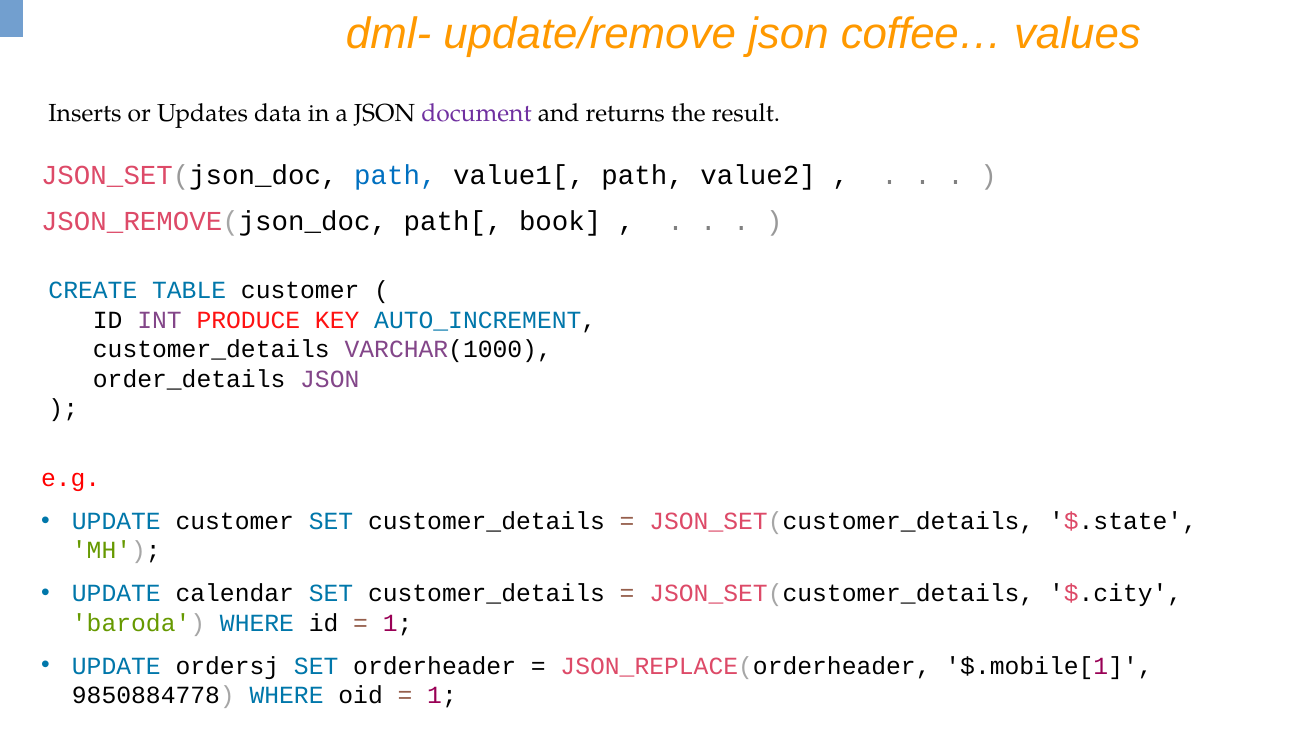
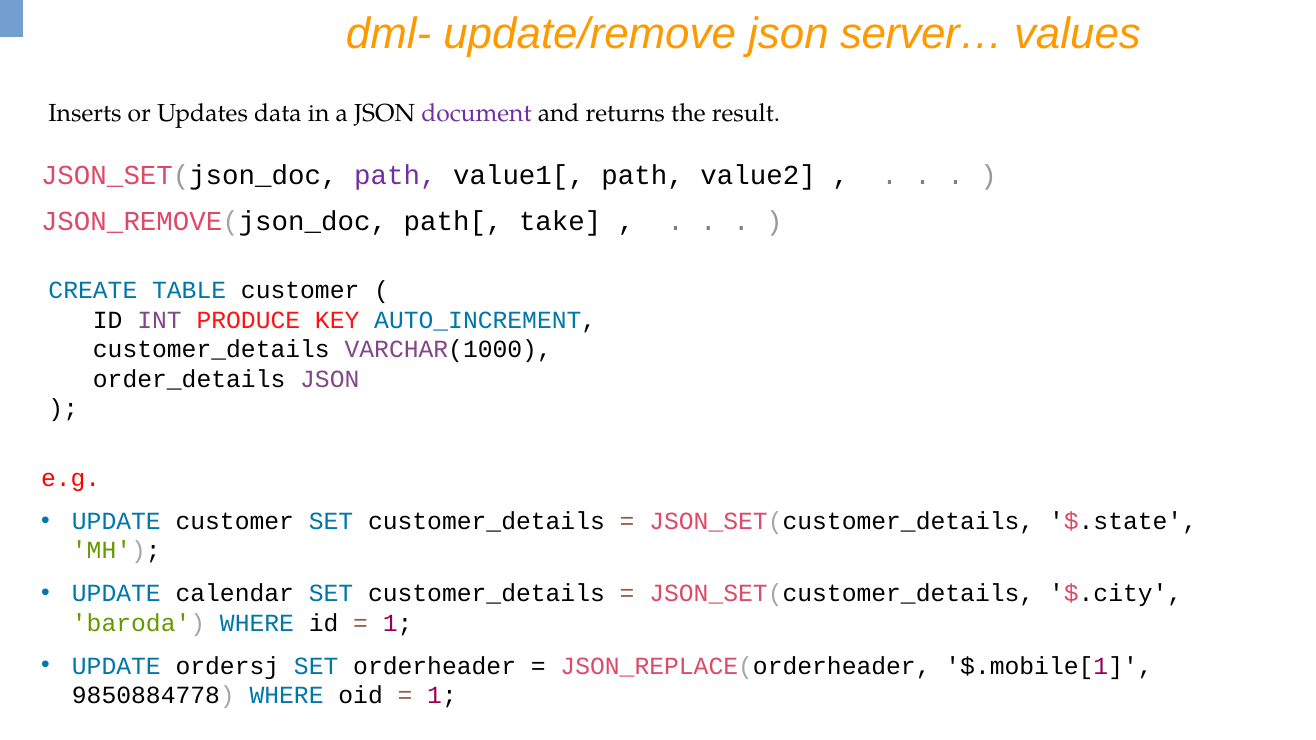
coffee…: coffee… -> server… (922, 34)
path colour: blue -> purple (395, 176)
book: book -> take (560, 222)
